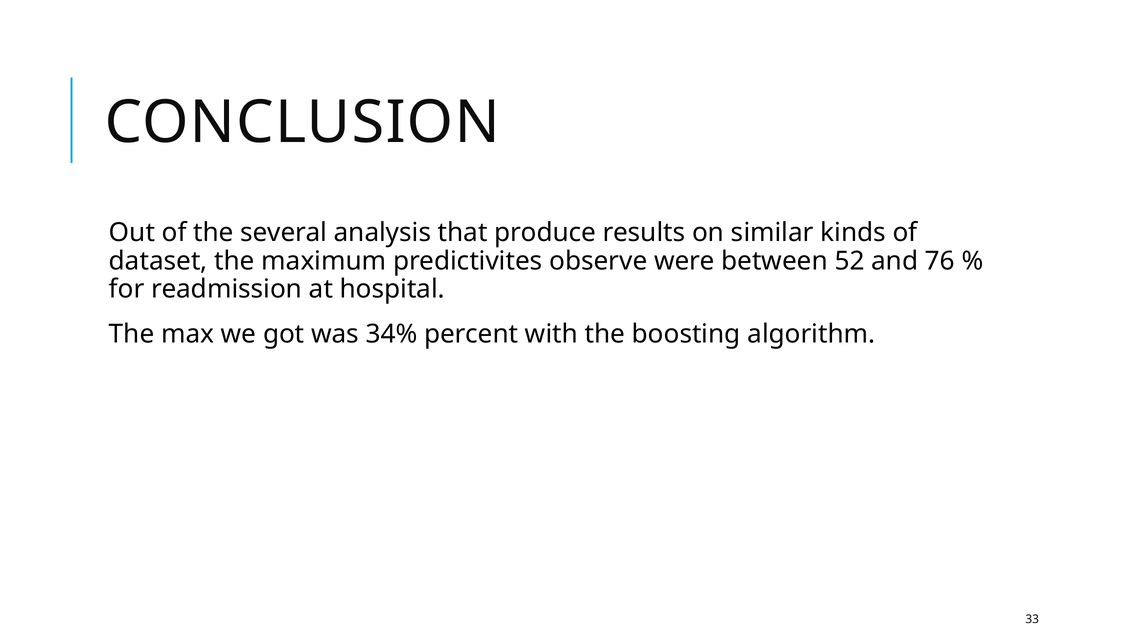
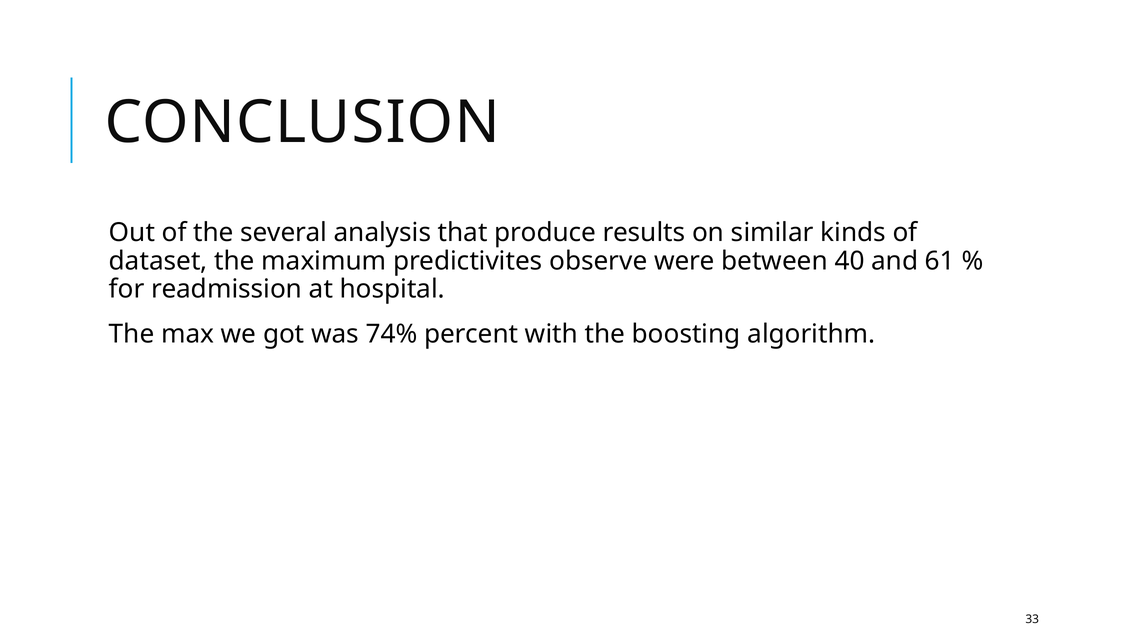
52: 52 -> 40 (850, 261)
76: 76 -> 61 (940, 261)
34%: 34% -> 74% (392, 334)
